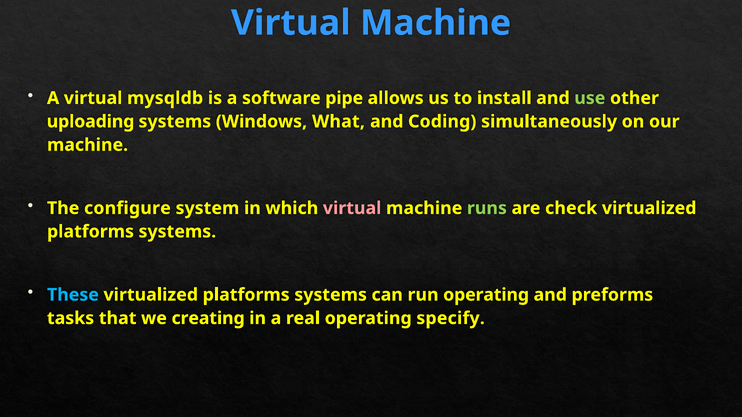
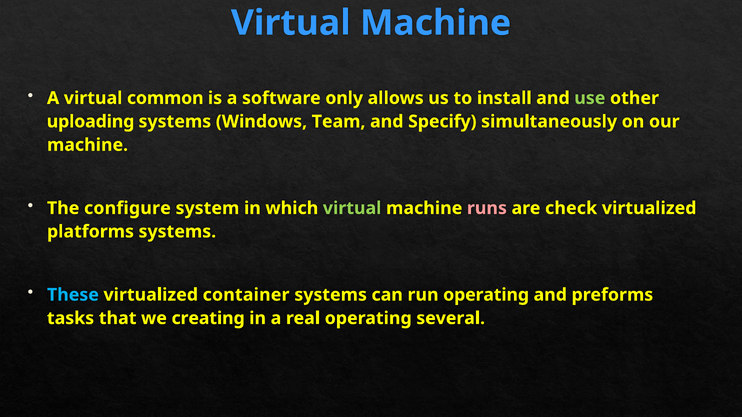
mysqldb: mysqldb -> common (165, 98)
pipe: pipe -> only (344, 98)
What: What -> Team (339, 122)
Coding: Coding -> Specify (442, 122)
virtual colour: pink -> light green (352, 208)
runs colour: light green -> pink (487, 208)
platforms: platforms -> container (246, 295)
specify: specify -> several (451, 319)
